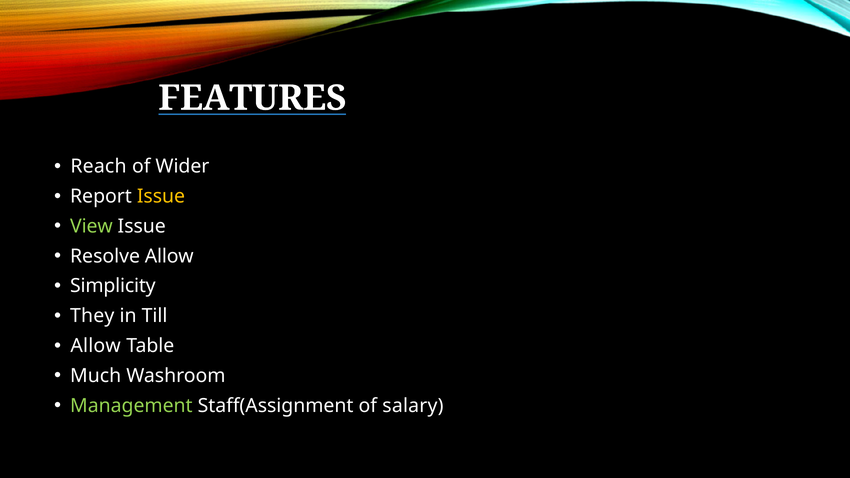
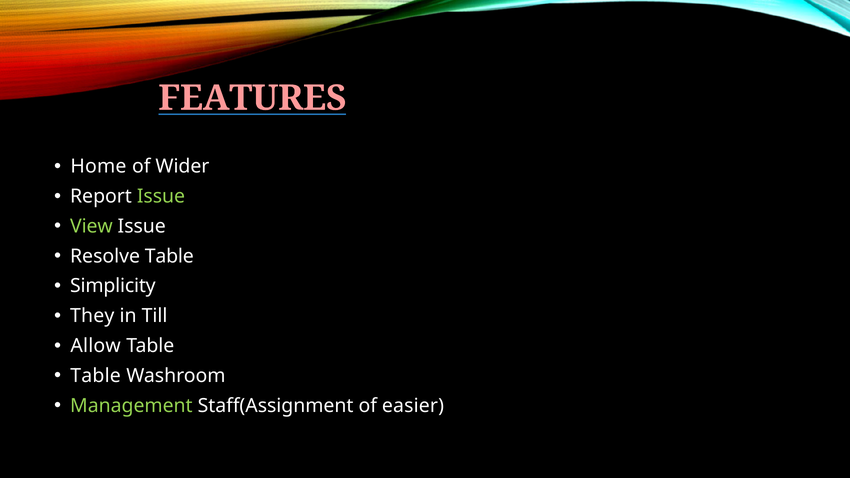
FEATURES colour: white -> pink (252, 98)
Reach: Reach -> Home (98, 167)
Issue colour: yellow -> light green (161, 196)
Resolve Allow: Allow -> Table (169, 256)
Much: Much -> Table (96, 376)
salary: salary -> easier (413, 406)
